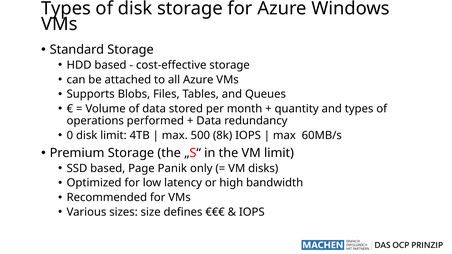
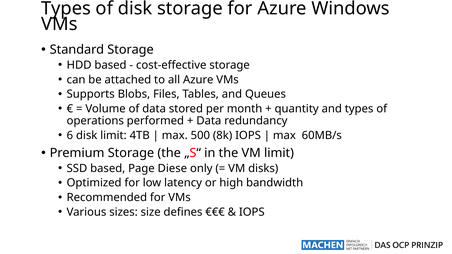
0: 0 -> 6 (70, 136)
Panik: Panik -> Diese (172, 169)
